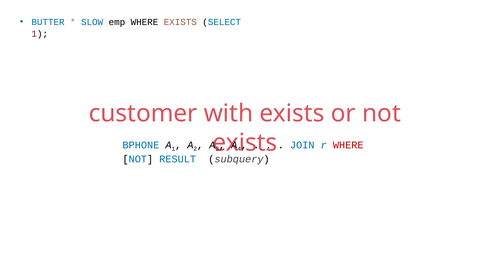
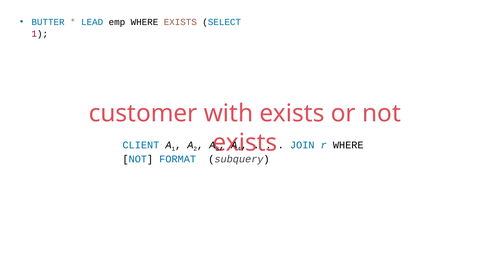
SLOW: SLOW -> LEAD (92, 22)
BPHONE: BPHONE -> CLIENT (141, 145)
WHERE colour: red -> black (348, 145)
RESULT: RESULT -> FORMAT (178, 159)
